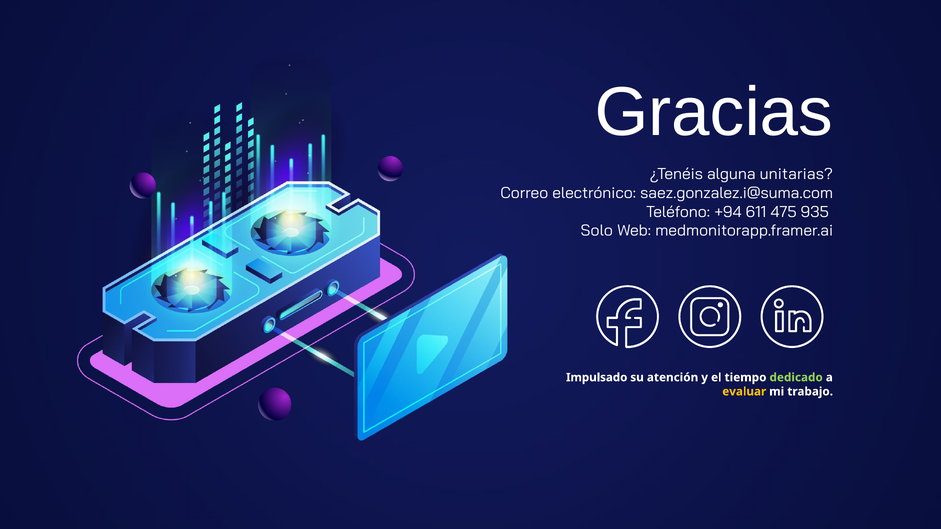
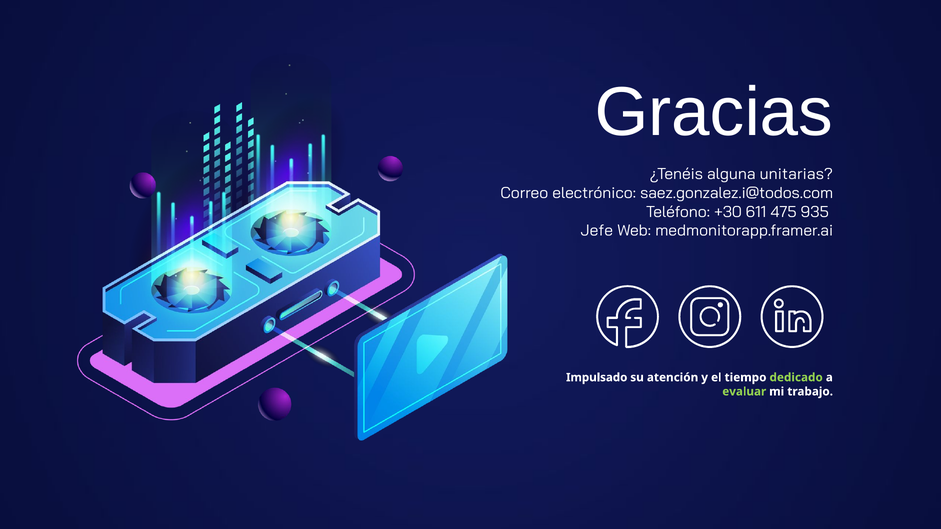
saez.gonzalez.i@suma.com: saez.gonzalez.i@suma.com -> saez.gonzalez.i@todos.com (737, 193)
+94: +94 -> +30 (728, 212)
Solo: Solo -> Jefe (597, 231)
evaluar colour: yellow -> light green (744, 392)
